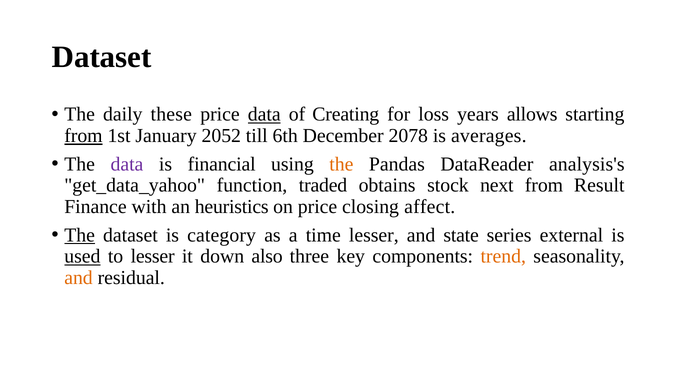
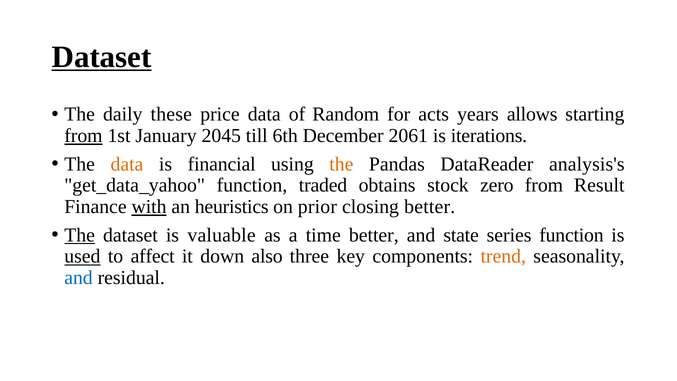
Dataset underline: none -> present (102, 57)
data underline: present -> none (264, 114)
Creating: Creating -> Random (346, 114)
loss: loss -> acts (434, 114)
2052: 2052 -> 2045 (221, 136)
2078: 2078 -> 2061 (408, 136)
averages: averages -> iterations (489, 136)
data colour: purple -> orange (127, 164)
next: next -> zero (497, 185)
with underline: none -> present (149, 207)
on price: price -> prior (317, 207)
closing affect: affect -> better (430, 207)
category: category -> valuable (222, 235)
time lesser: lesser -> better (374, 235)
series external: external -> function (571, 235)
to lesser: lesser -> affect (153, 256)
and colour: orange -> blue (79, 278)
